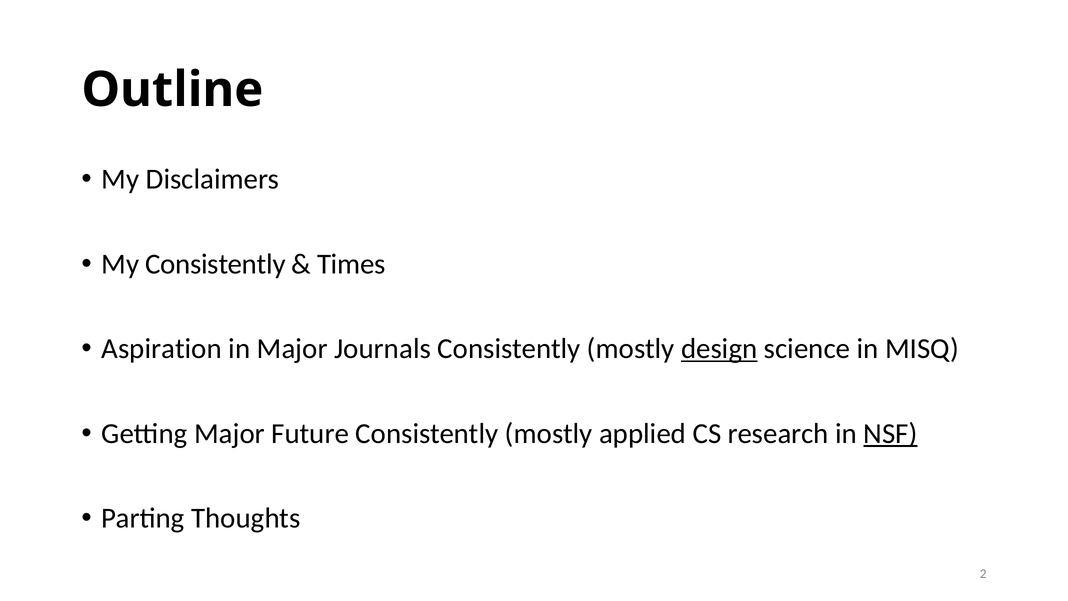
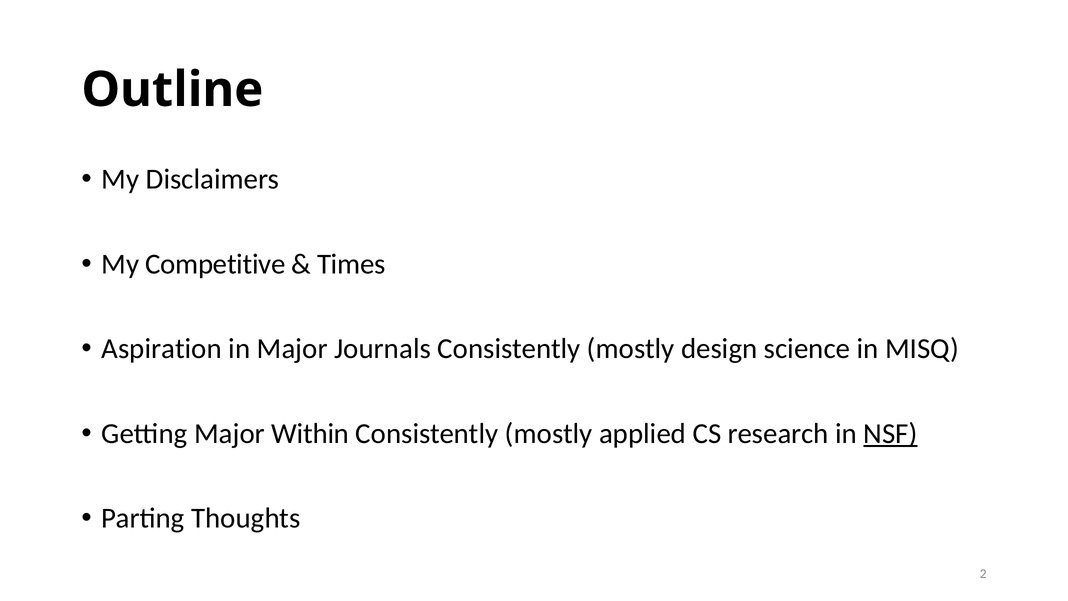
My Consistently: Consistently -> Competitive (215, 264)
design underline: present -> none (719, 349)
Future: Future -> Within (310, 433)
